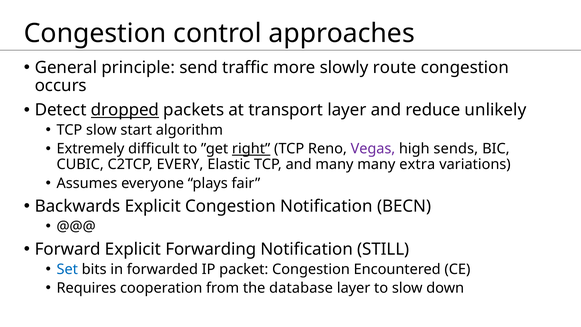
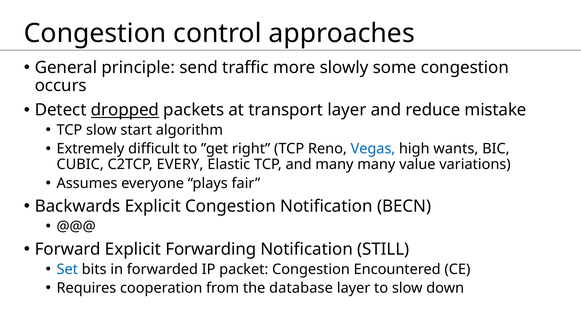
route: route -> some (395, 67)
unlikely: unlikely -> mistake (496, 110)
right underline: present -> none (251, 149)
Vegas colour: purple -> blue (373, 149)
sends: sends -> wants (456, 149)
extra: extra -> value (417, 164)
